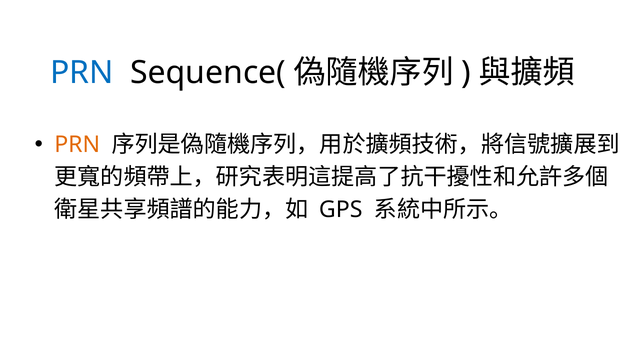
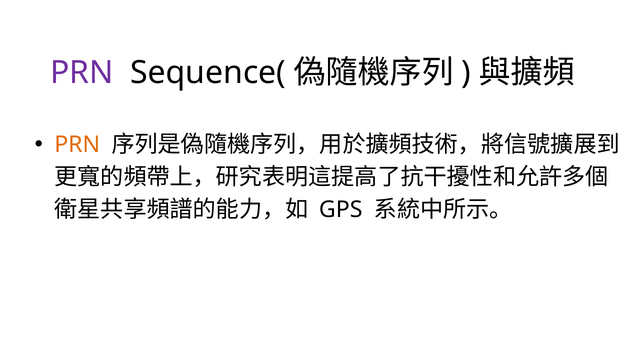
PRN colour: blue -> purple (82, 73)
